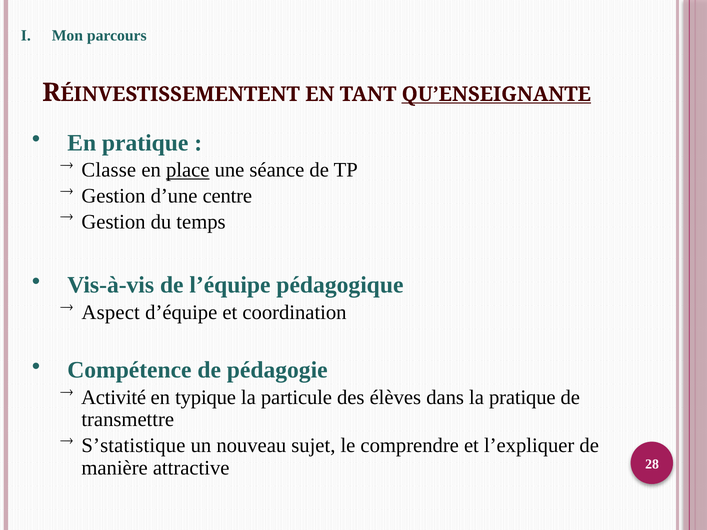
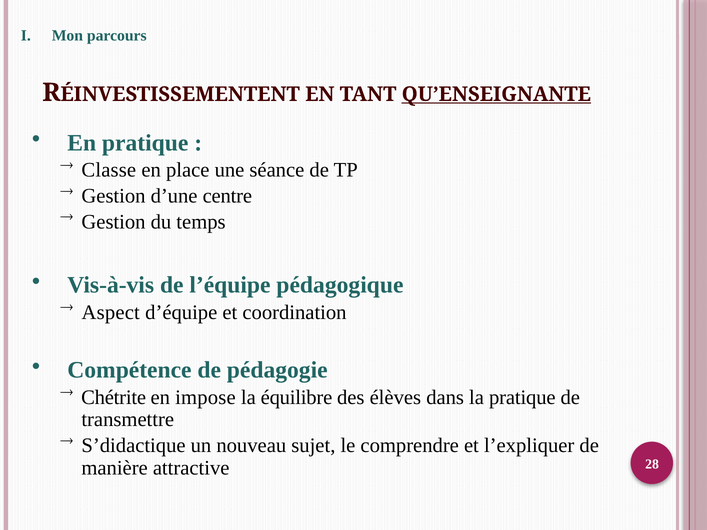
place underline: present -> none (188, 170)
Activité: Activité -> Chétrite (114, 398)
typique: typique -> impose (205, 398)
particule: particule -> équilibre (296, 398)
S’statistique: S’statistique -> S’didactique (134, 446)
